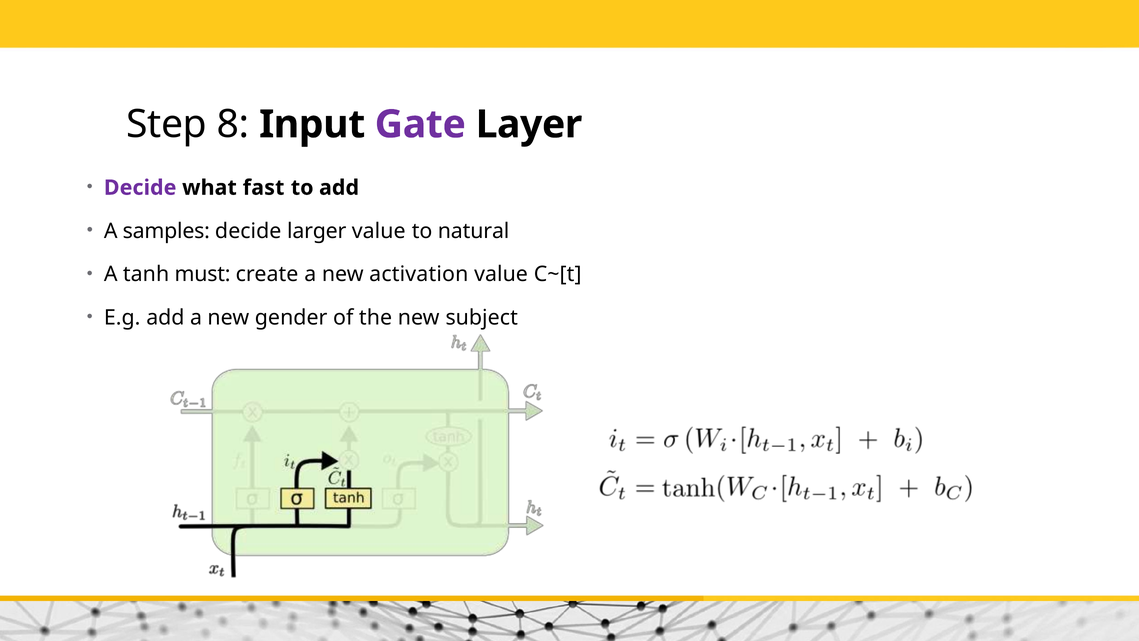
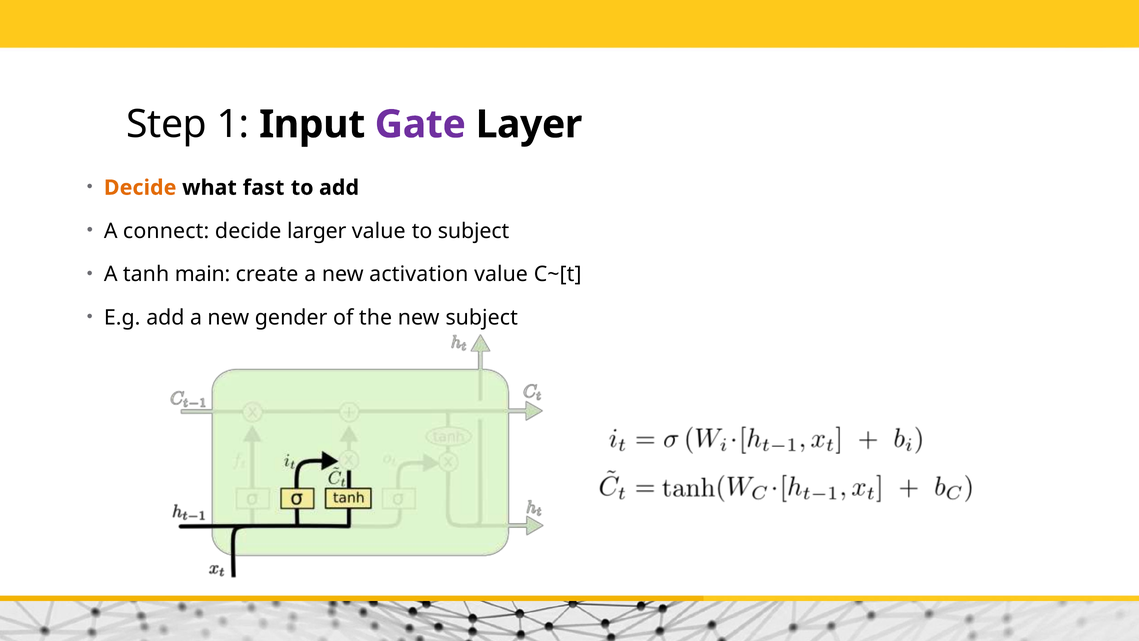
8: 8 -> 1 (233, 124)
Decide colour: purple -> orange (140, 188)
samples: samples -> connect (166, 231)
to natural: natural -> subject (474, 231)
must: must -> main (203, 274)
